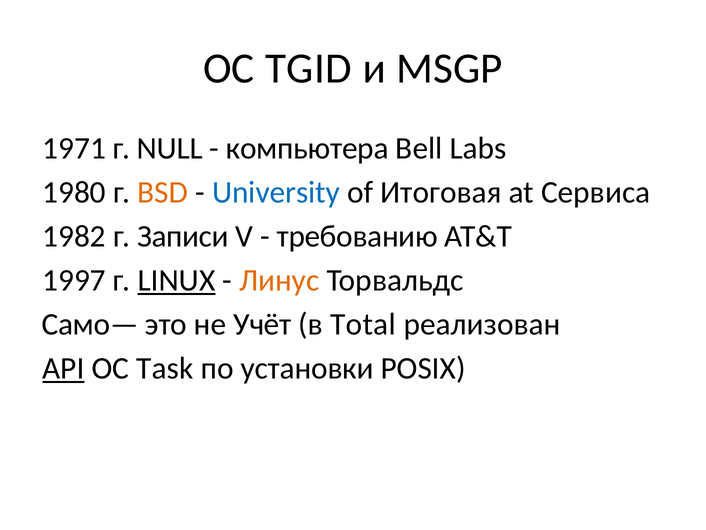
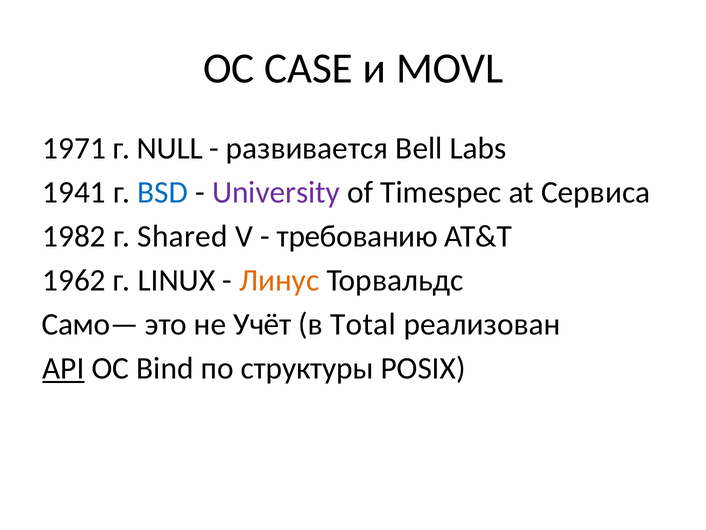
TGID: TGID -> CASE (309, 68)
MSGP: MSGP -> MOVL (450, 68)
компьютера: компьютера -> развивается (307, 148)
1980: 1980 -> 1941 (74, 192)
BSD colour: orange -> blue (163, 192)
University colour: blue -> purple (276, 192)
Итоговая: Итоговая -> Timespec (441, 192)
Записи: Записи -> Shared (183, 236)
1997: 1997 -> 1962 (74, 280)
LINUX underline: present -> none (176, 280)
Task: Task -> Bind (165, 368)
установки: установки -> структуры (307, 368)
